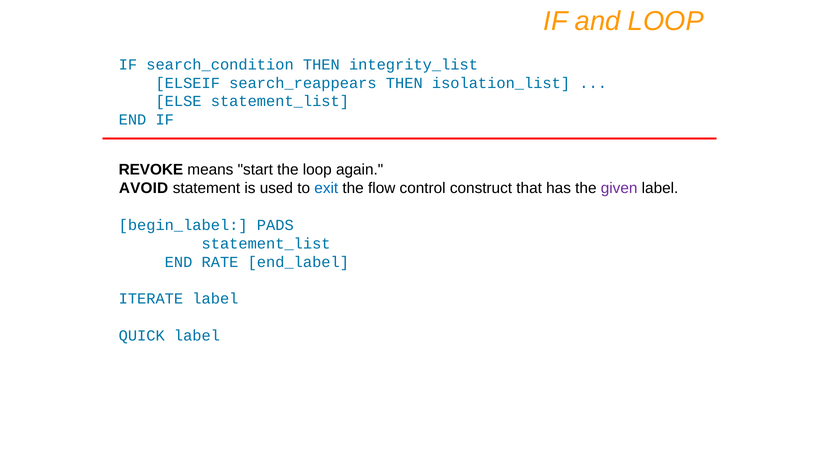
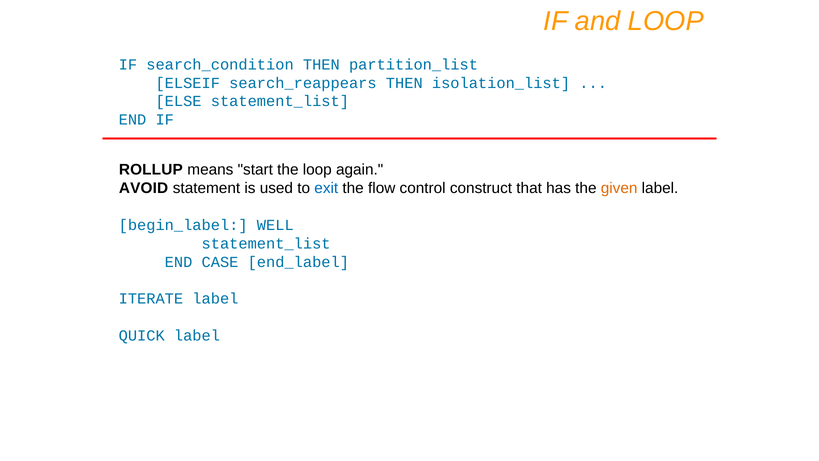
integrity_list: integrity_list -> partition_list (414, 64)
REVOKE: REVOKE -> ROLLUP (151, 170)
given colour: purple -> orange (619, 188)
PADS: PADS -> WELL (275, 225)
RATE: RATE -> CASE (220, 262)
